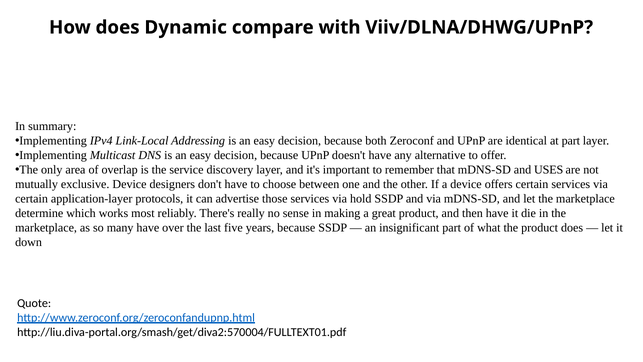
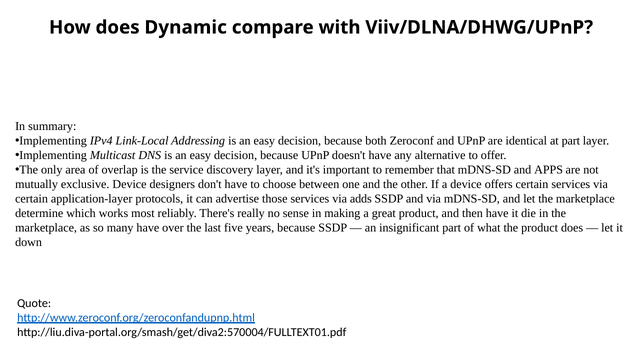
USES: USES -> APPS (549, 170)
hold: hold -> adds (361, 198)
